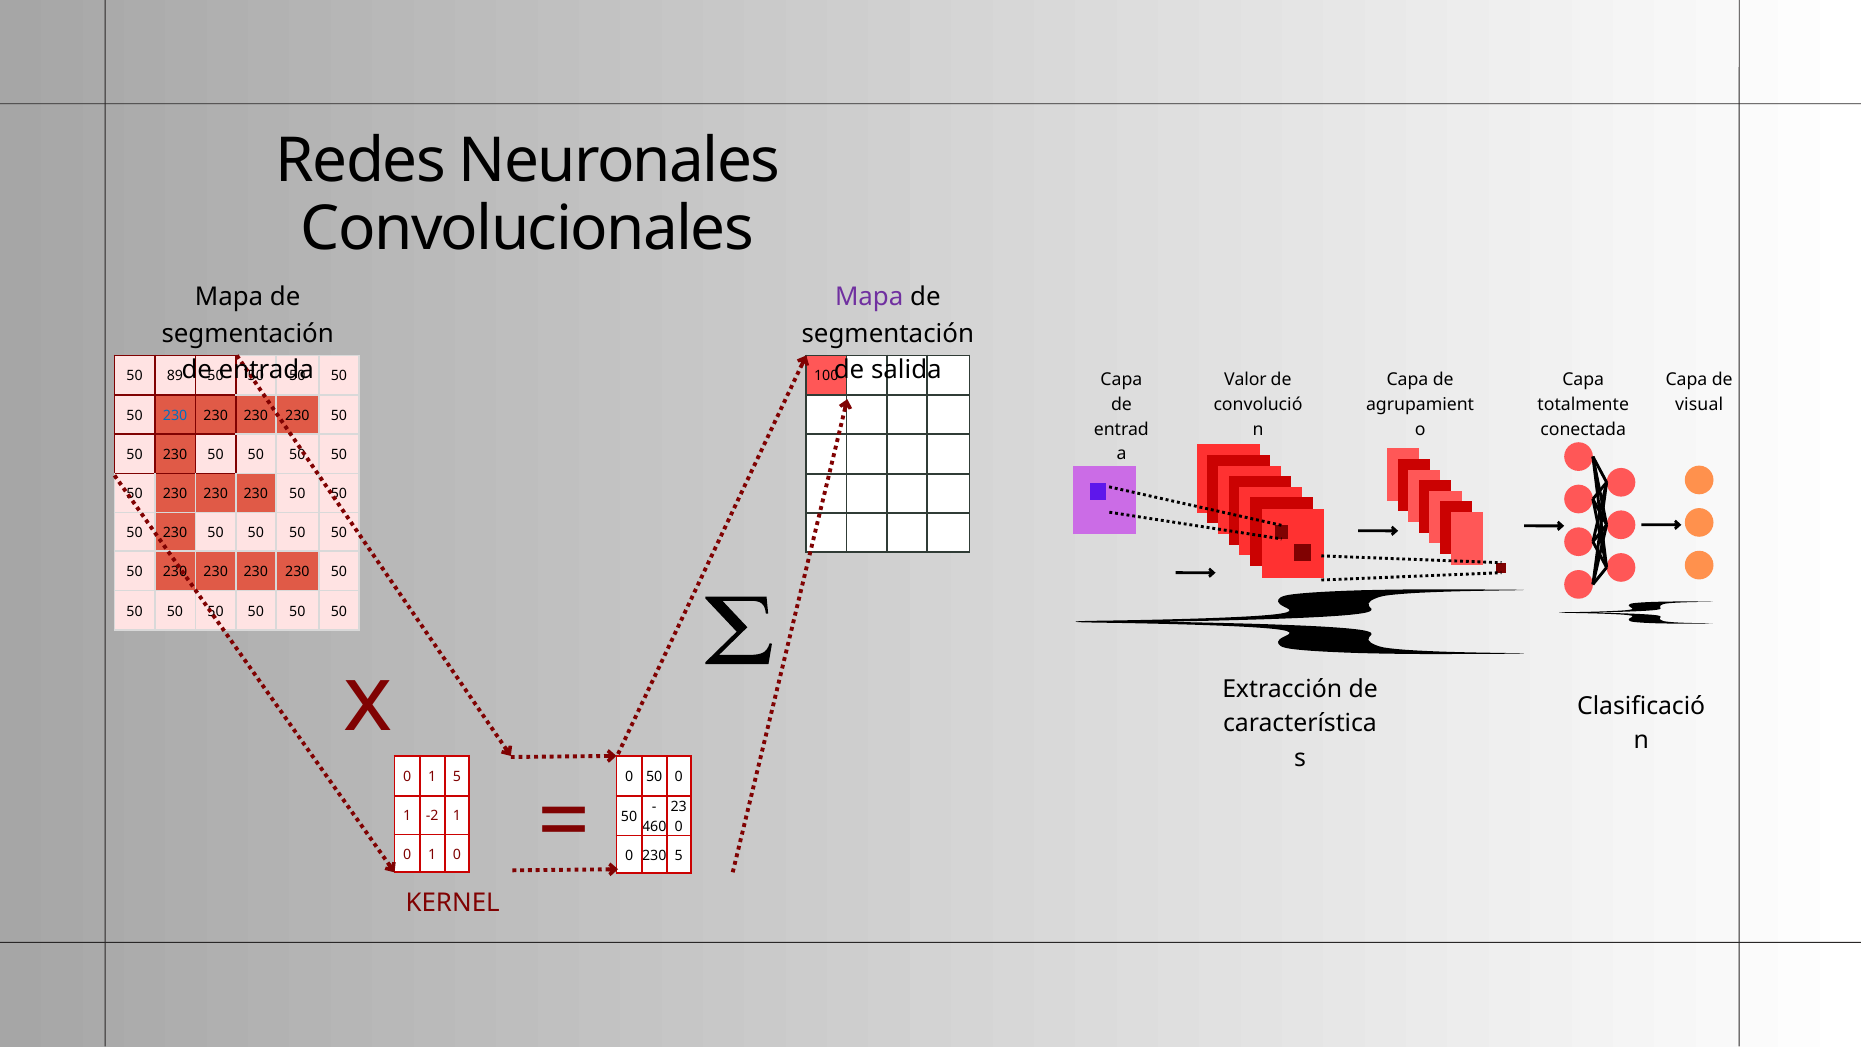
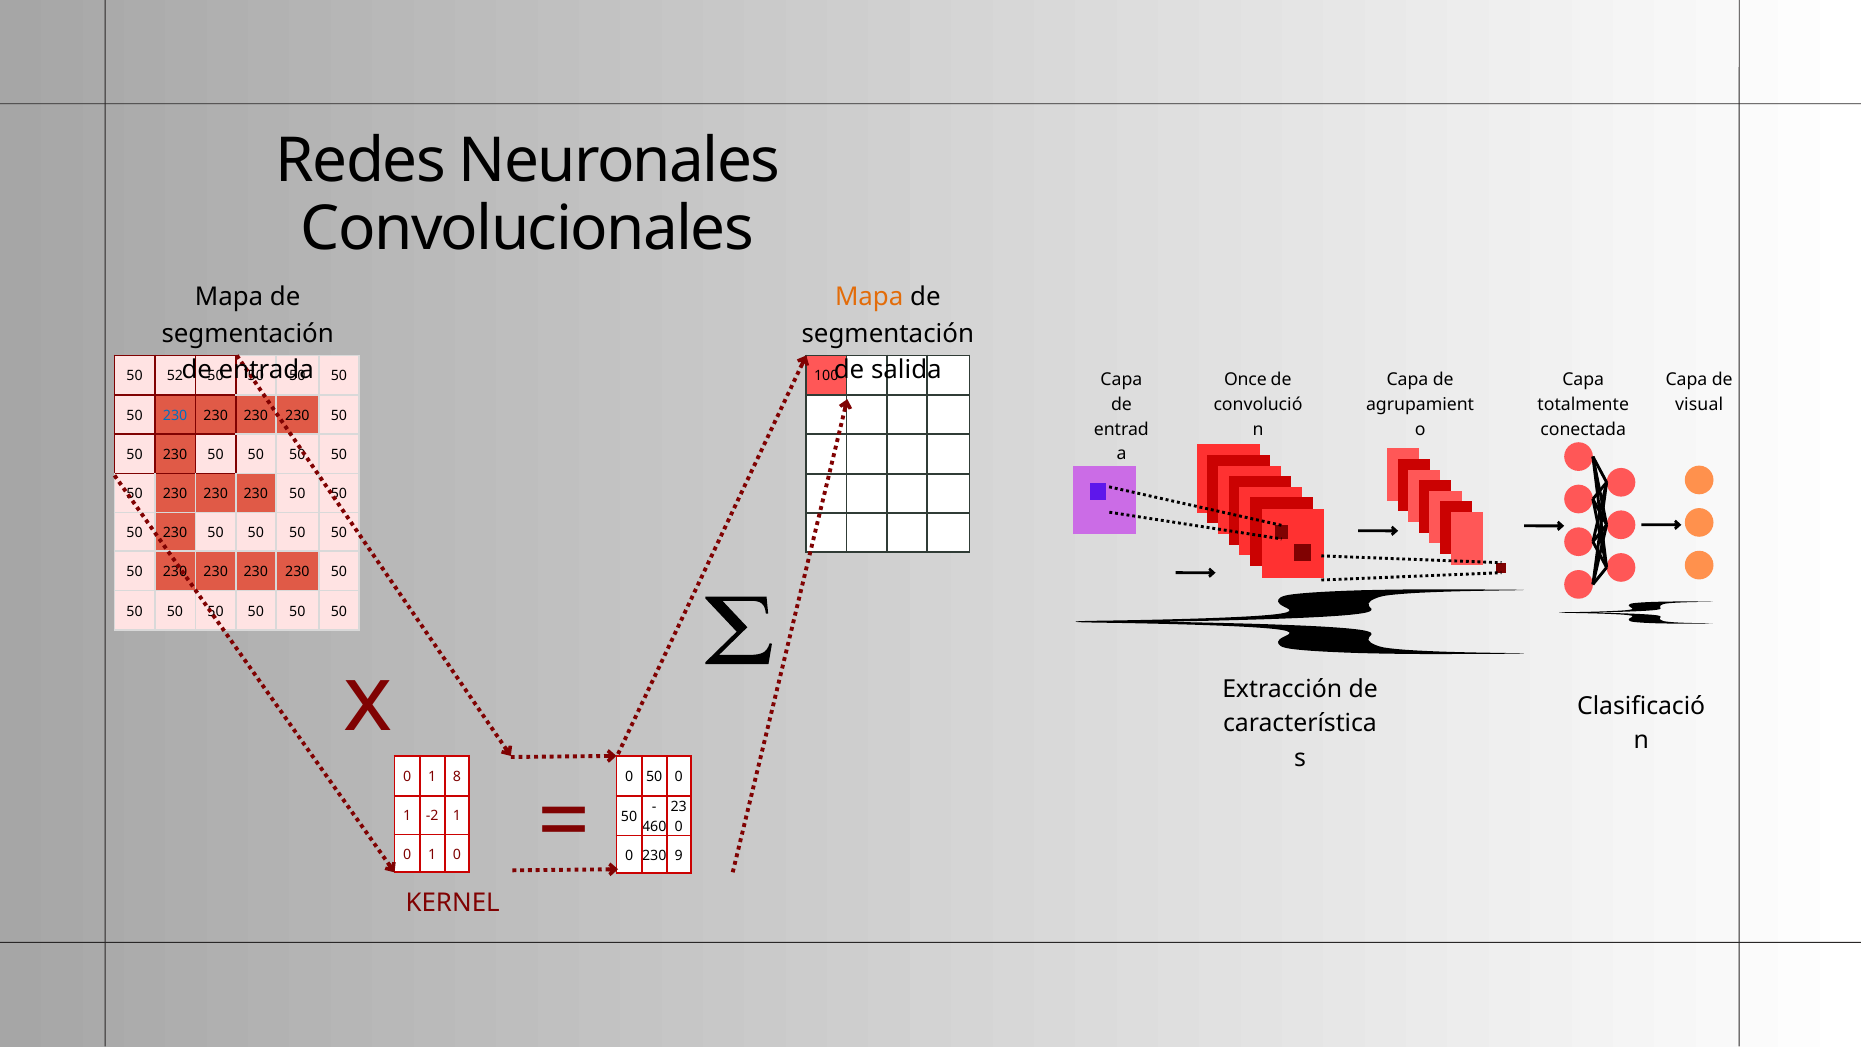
Mapa colour: purple -> orange (869, 297)
89: 89 -> 52 (175, 376)
Valor: Valor -> Once (1245, 380)
1 5: 5 -> 8 (457, 777)
230 5: 5 -> 9 (679, 855)
